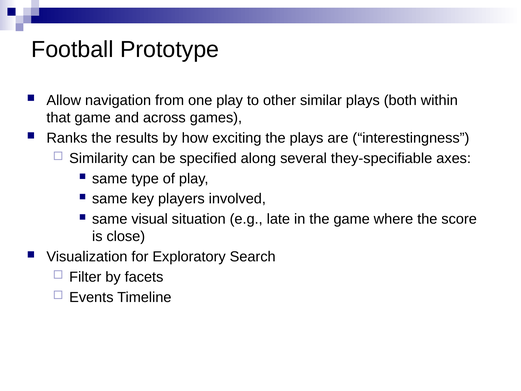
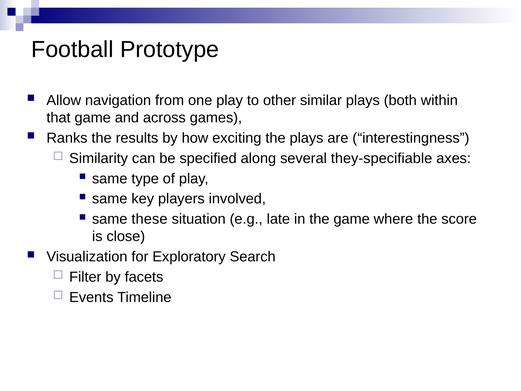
visual: visual -> these (149, 219)
